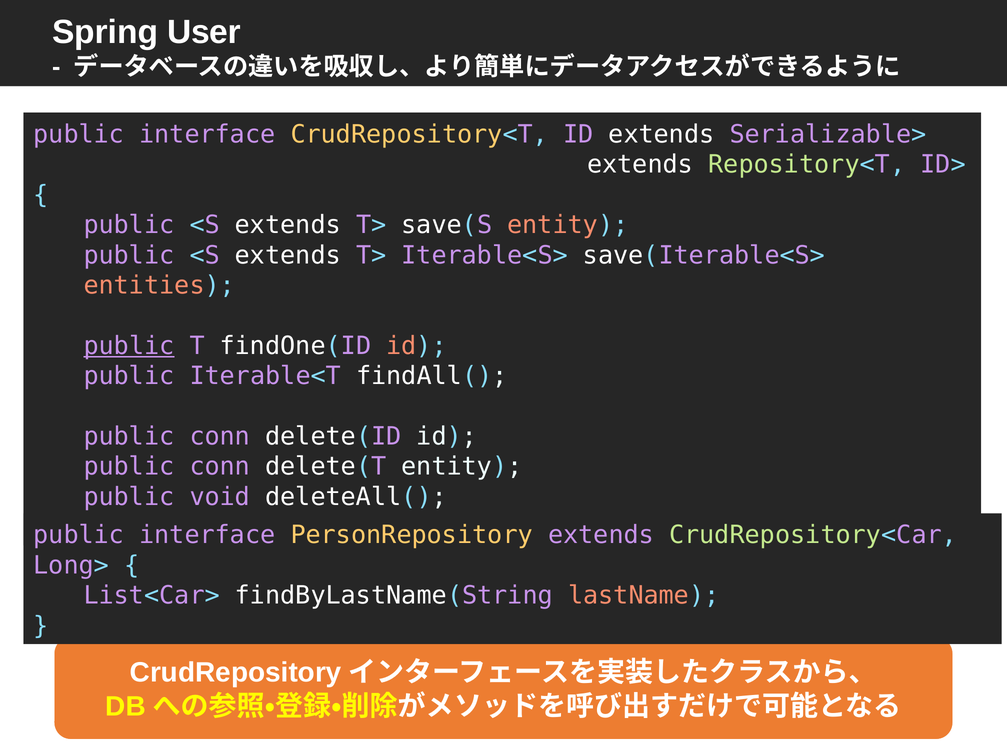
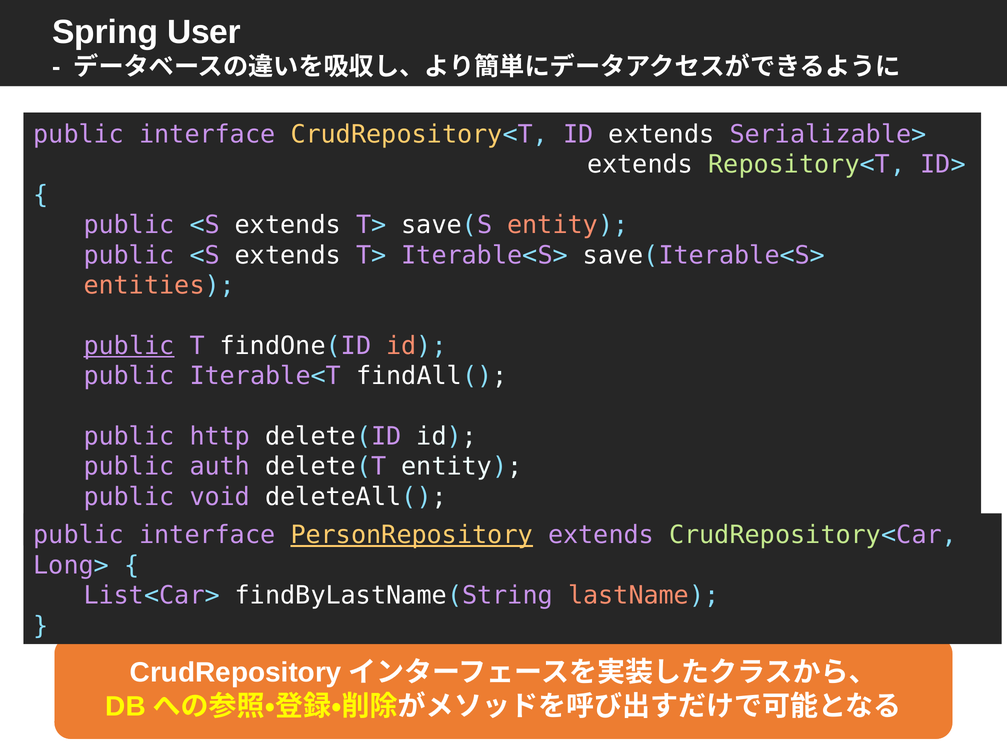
conn: conn -> http (220, 437)
conn: conn -> auth (220, 467)
PersonRepository underline: none -> present (412, 535)
